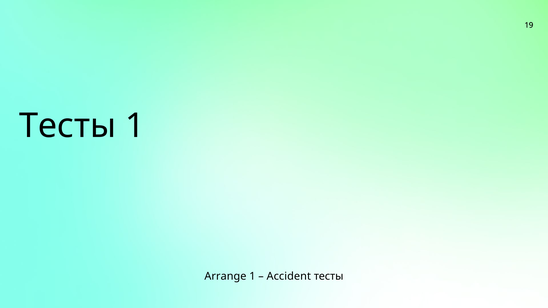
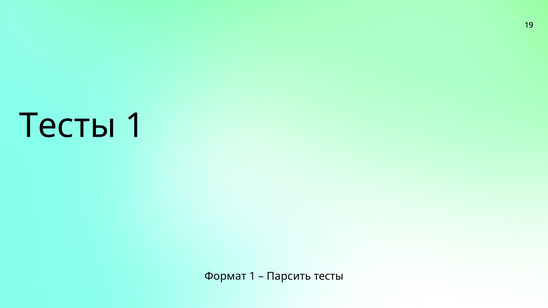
Arrange: Arrange -> Формат (225, 276)
Accident: Accident -> Парсить (289, 276)
